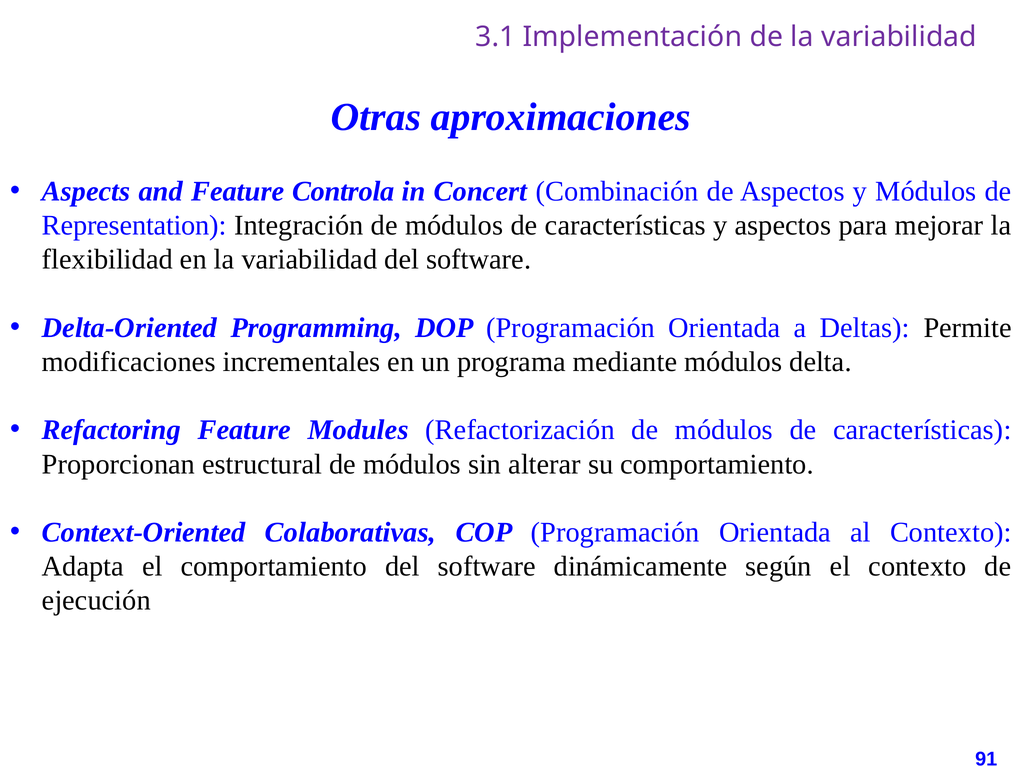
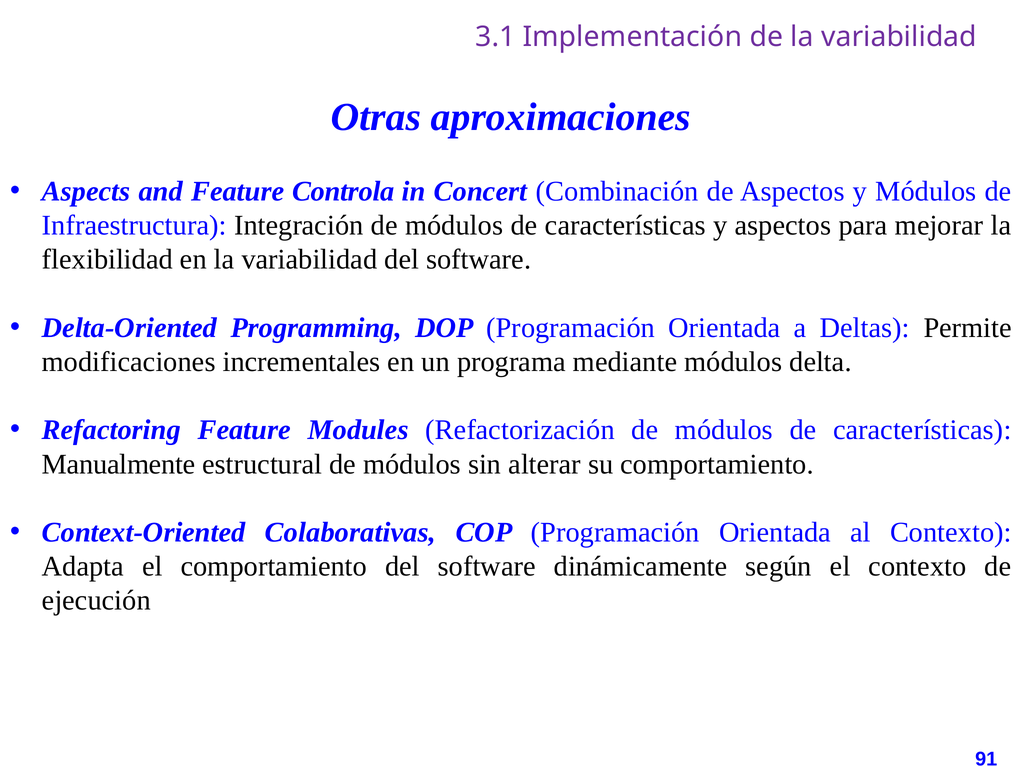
Representation: Representation -> Infraestructura (134, 225)
Proporcionan: Proporcionan -> Manualmente (119, 464)
